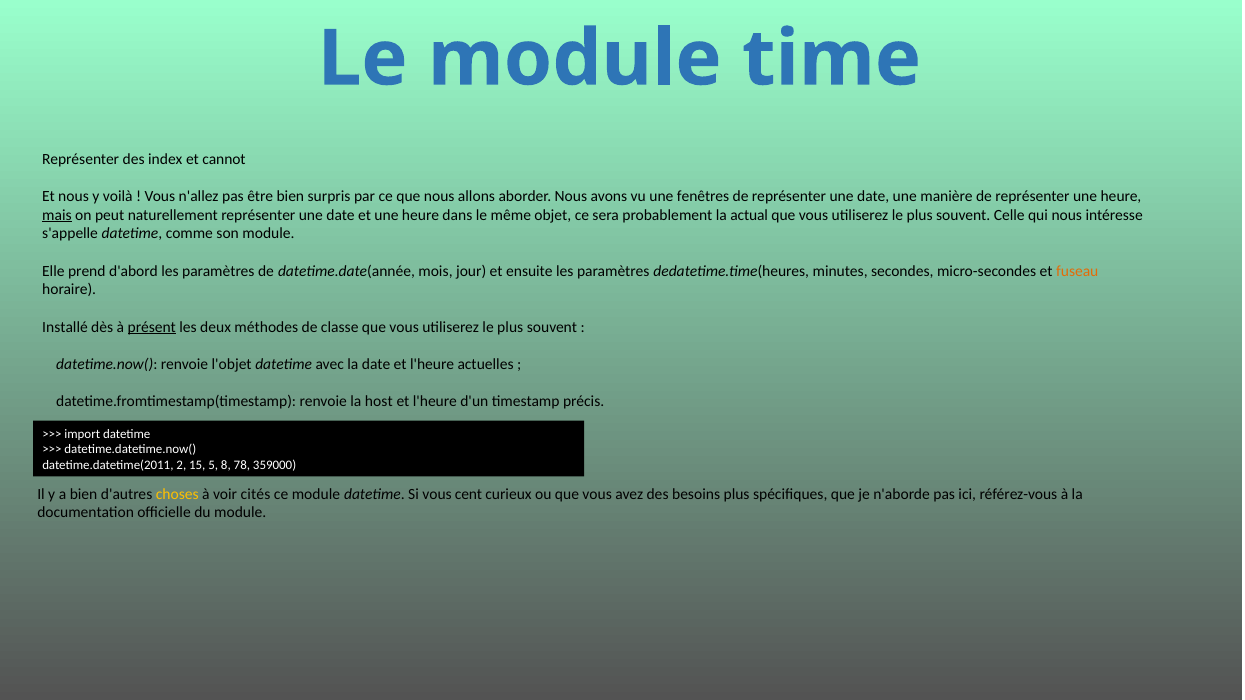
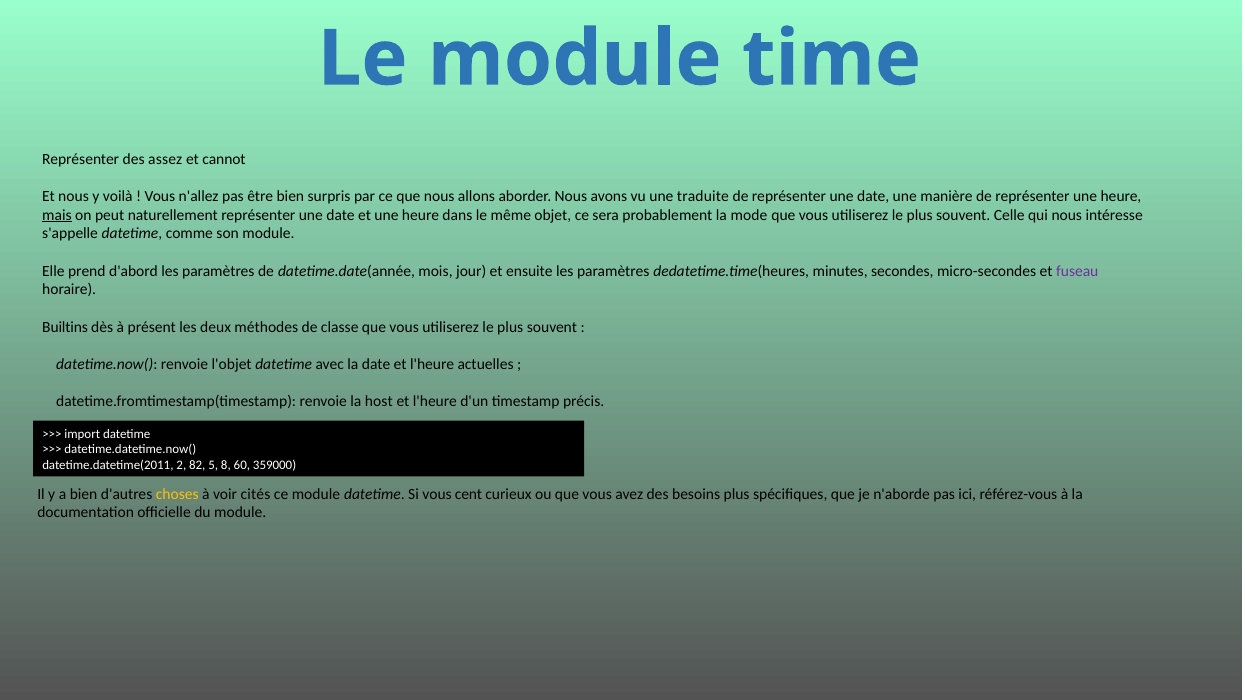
index: index -> assez (165, 159)
fenêtres: fenêtres -> traduite (703, 196)
actual: actual -> mode (749, 215)
fuseau colour: orange -> purple (1077, 271)
Installé: Installé -> Builtins (65, 327)
présent underline: present -> none (152, 327)
15: 15 -> 82 (197, 465)
78: 78 -> 60 (242, 465)
